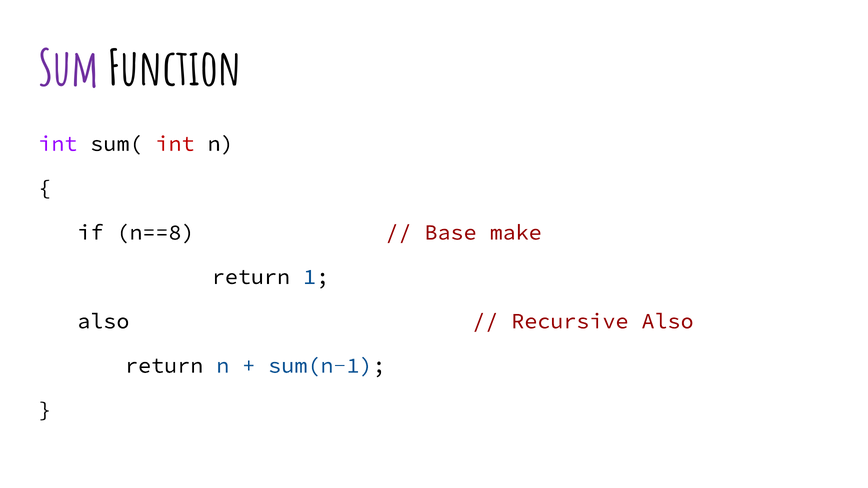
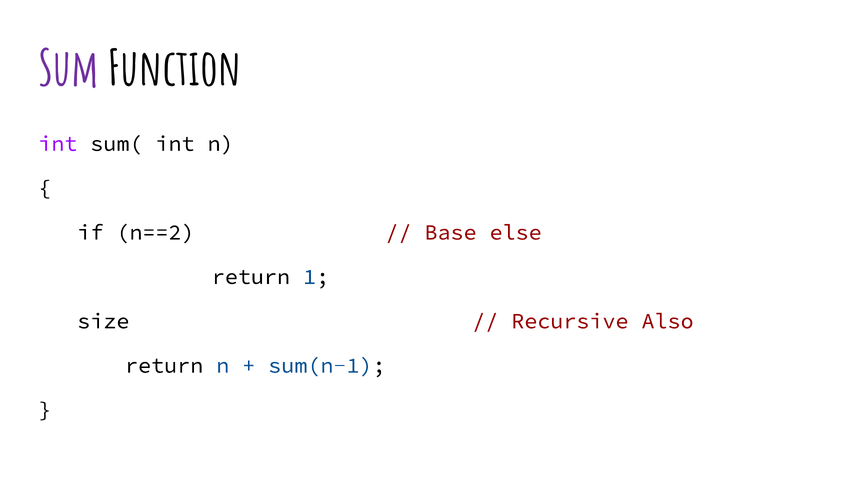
int colour: red -> black (175, 144)
n==8: n==8 -> n==2 (155, 233)
make: make -> else (516, 233)
also: also -> size (103, 321)
